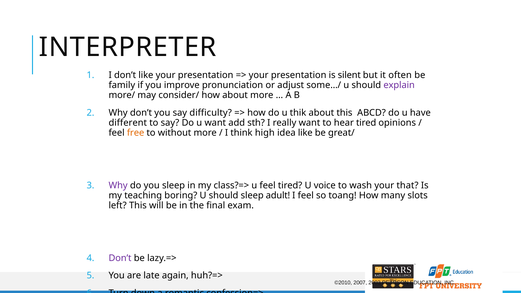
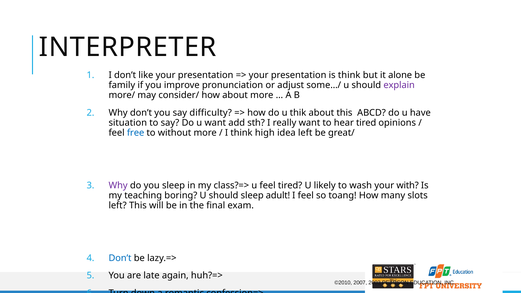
is silent: silent -> think (349, 75)
often: often -> alone (400, 75)
different: different -> situation (128, 123)
free colour: orange -> blue (136, 133)
idea like: like -> left (305, 133)
voice: voice -> likely (325, 185)
that: that -> with (408, 185)
Don’t colour: purple -> blue (120, 258)
